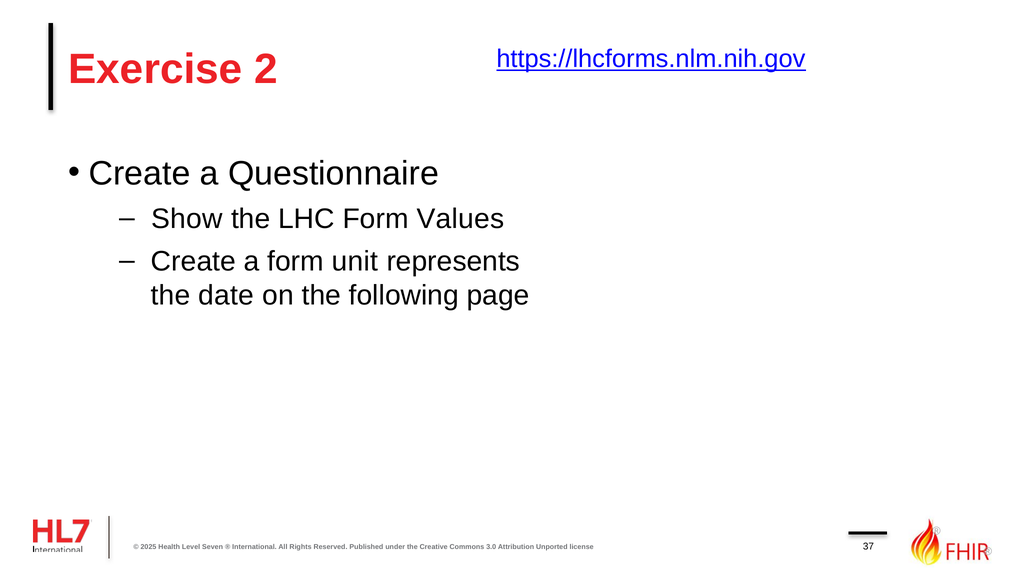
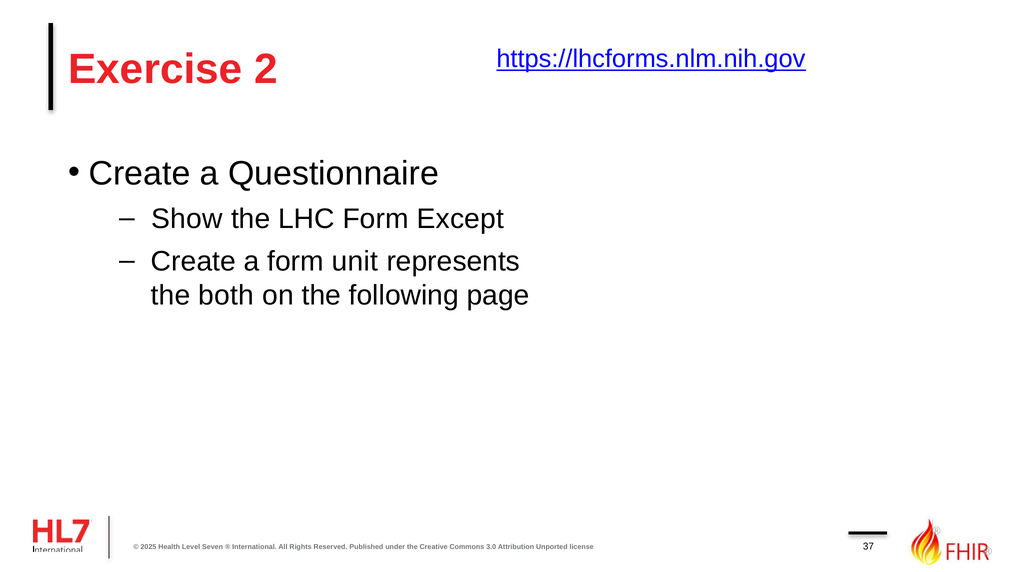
Values: Values -> Except (460, 219)
date: date -> both (226, 295)
